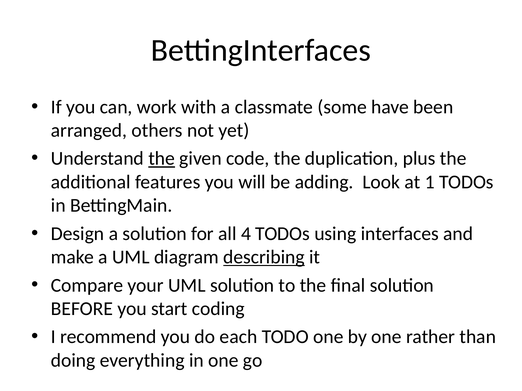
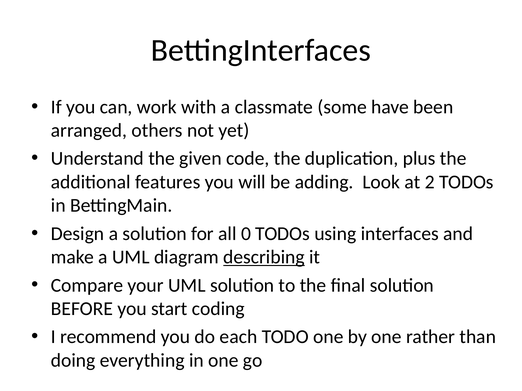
the underline: present -> none (162, 159)
1: 1 -> 2 (430, 182)
4: 4 -> 0 (246, 234)
